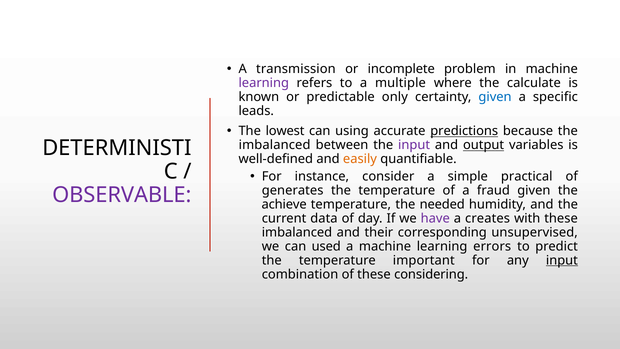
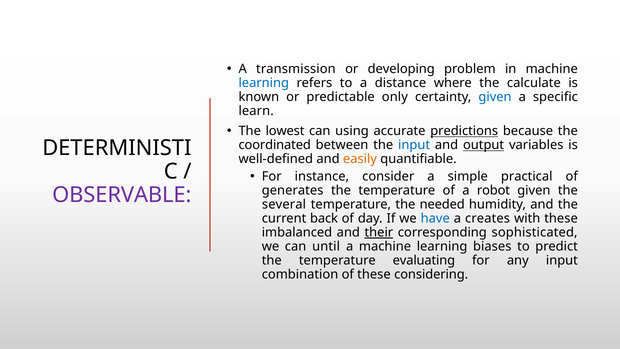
incomplete: incomplete -> developing (401, 69)
learning colour: purple -> blue (264, 83)
multiple: multiple -> distance (400, 83)
leads: leads -> learn (256, 111)
imbalanced: imbalanced -> coordinated (275, 145)
input colour: purple -> blue (414, 145)
fraud: fraud -> robot (493, 190)
achieve: achieve -> several (284, 204)
data: data -> back (324, 218)
have colour: purple -> blue (435, 218)
their underline: none -> present (379, 232)
unsupervised: unsupervised -> sophisticated (535, 232)
used: used -> until (326, 246)
errors: errors -> biases (492, 246)
important: important -> evaluating (424, 260)
input underline: present -> none (562, 260)
